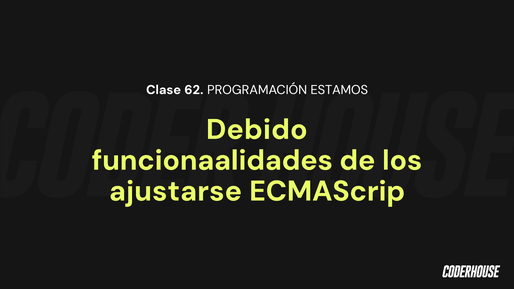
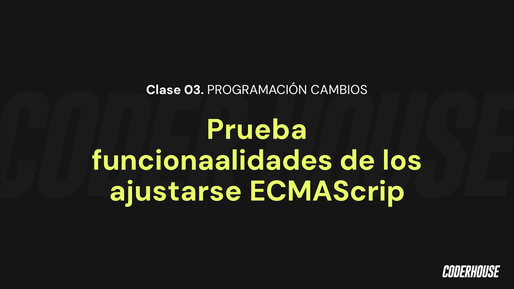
62: 62 -> 03 (194, 90)
ESTAMOS: ESTAMOS -> CAMBIOS (339, 90)
Debido: Debido -> Prueba (257, 130)
